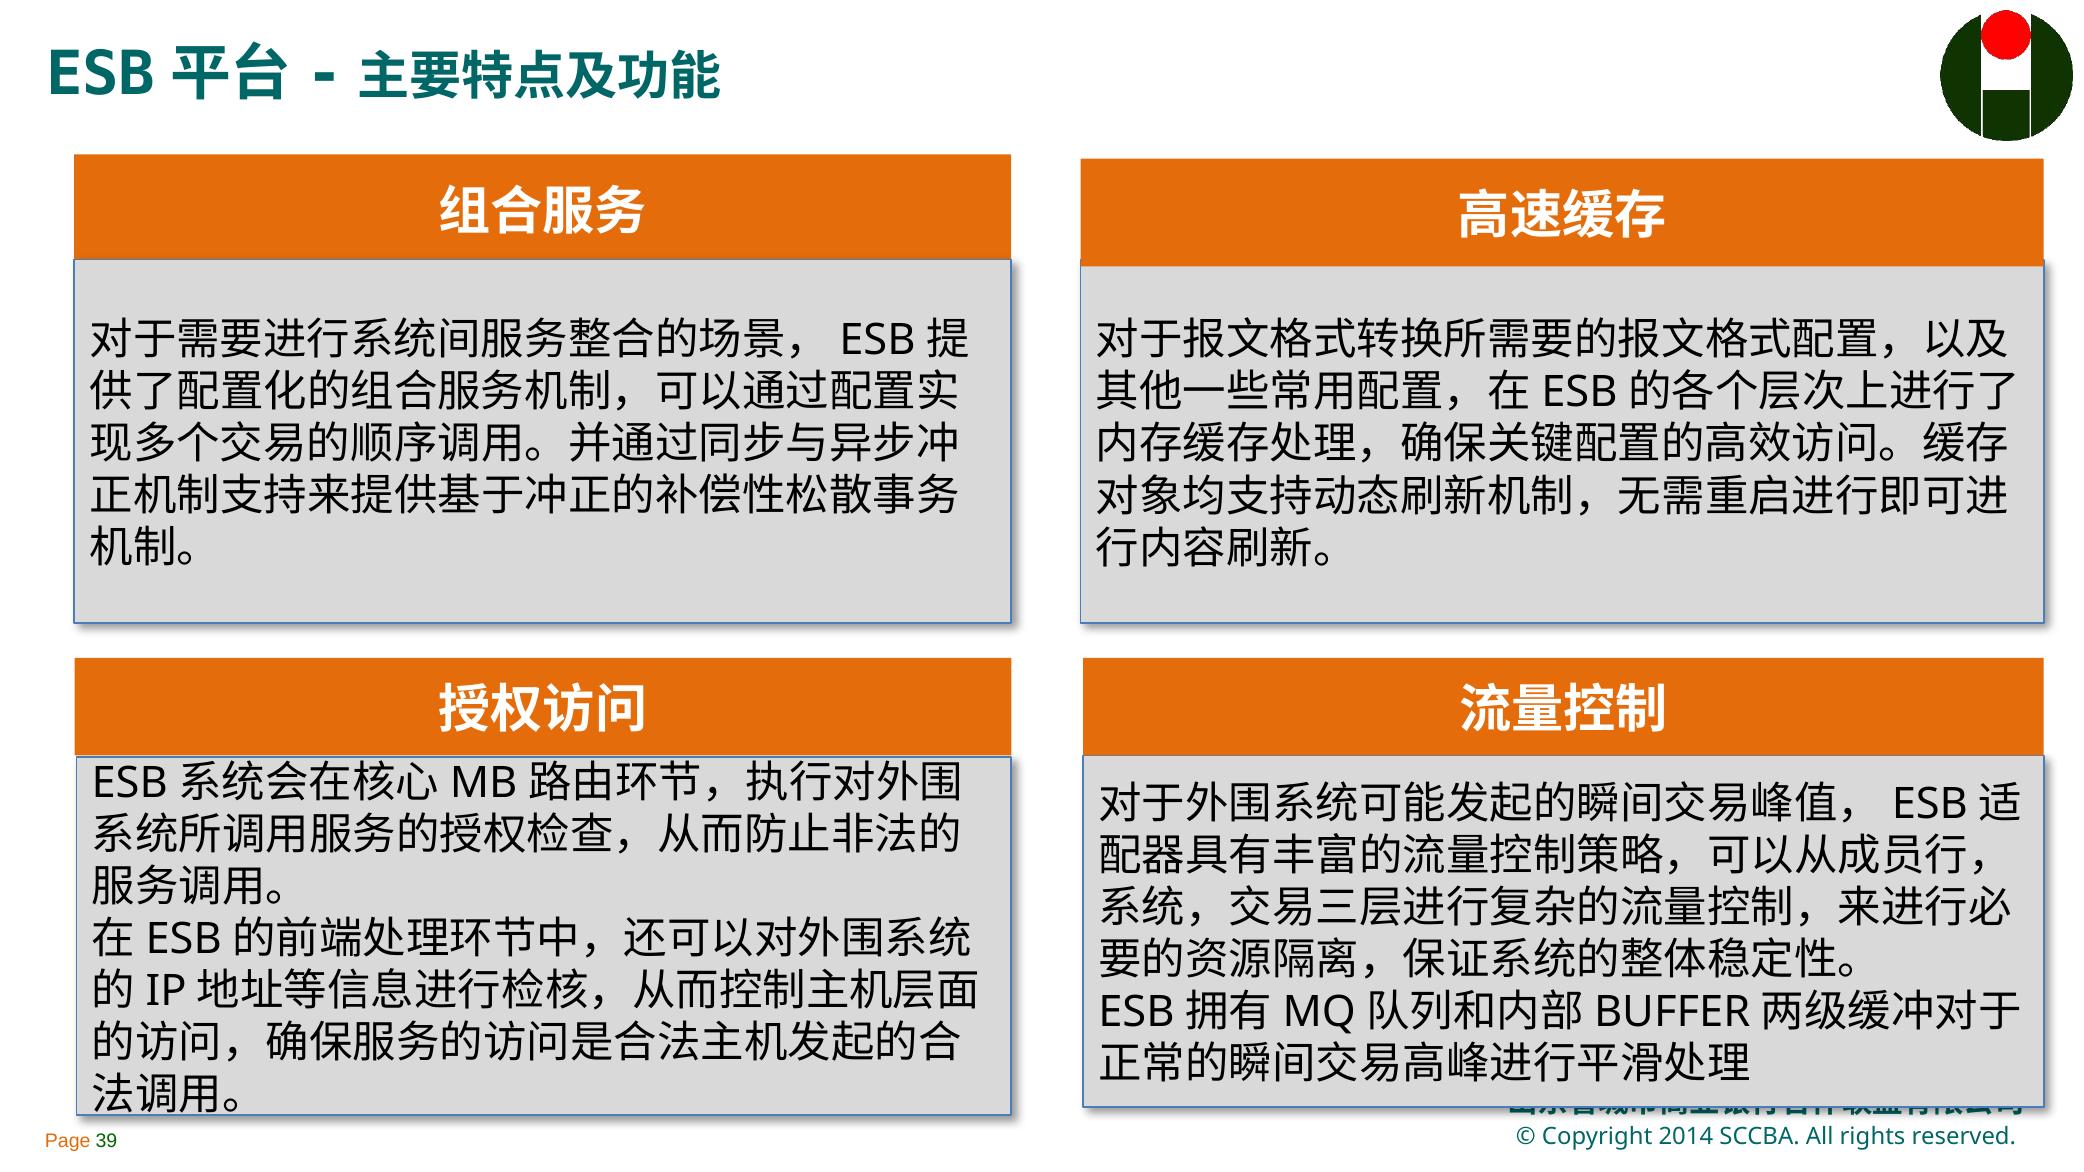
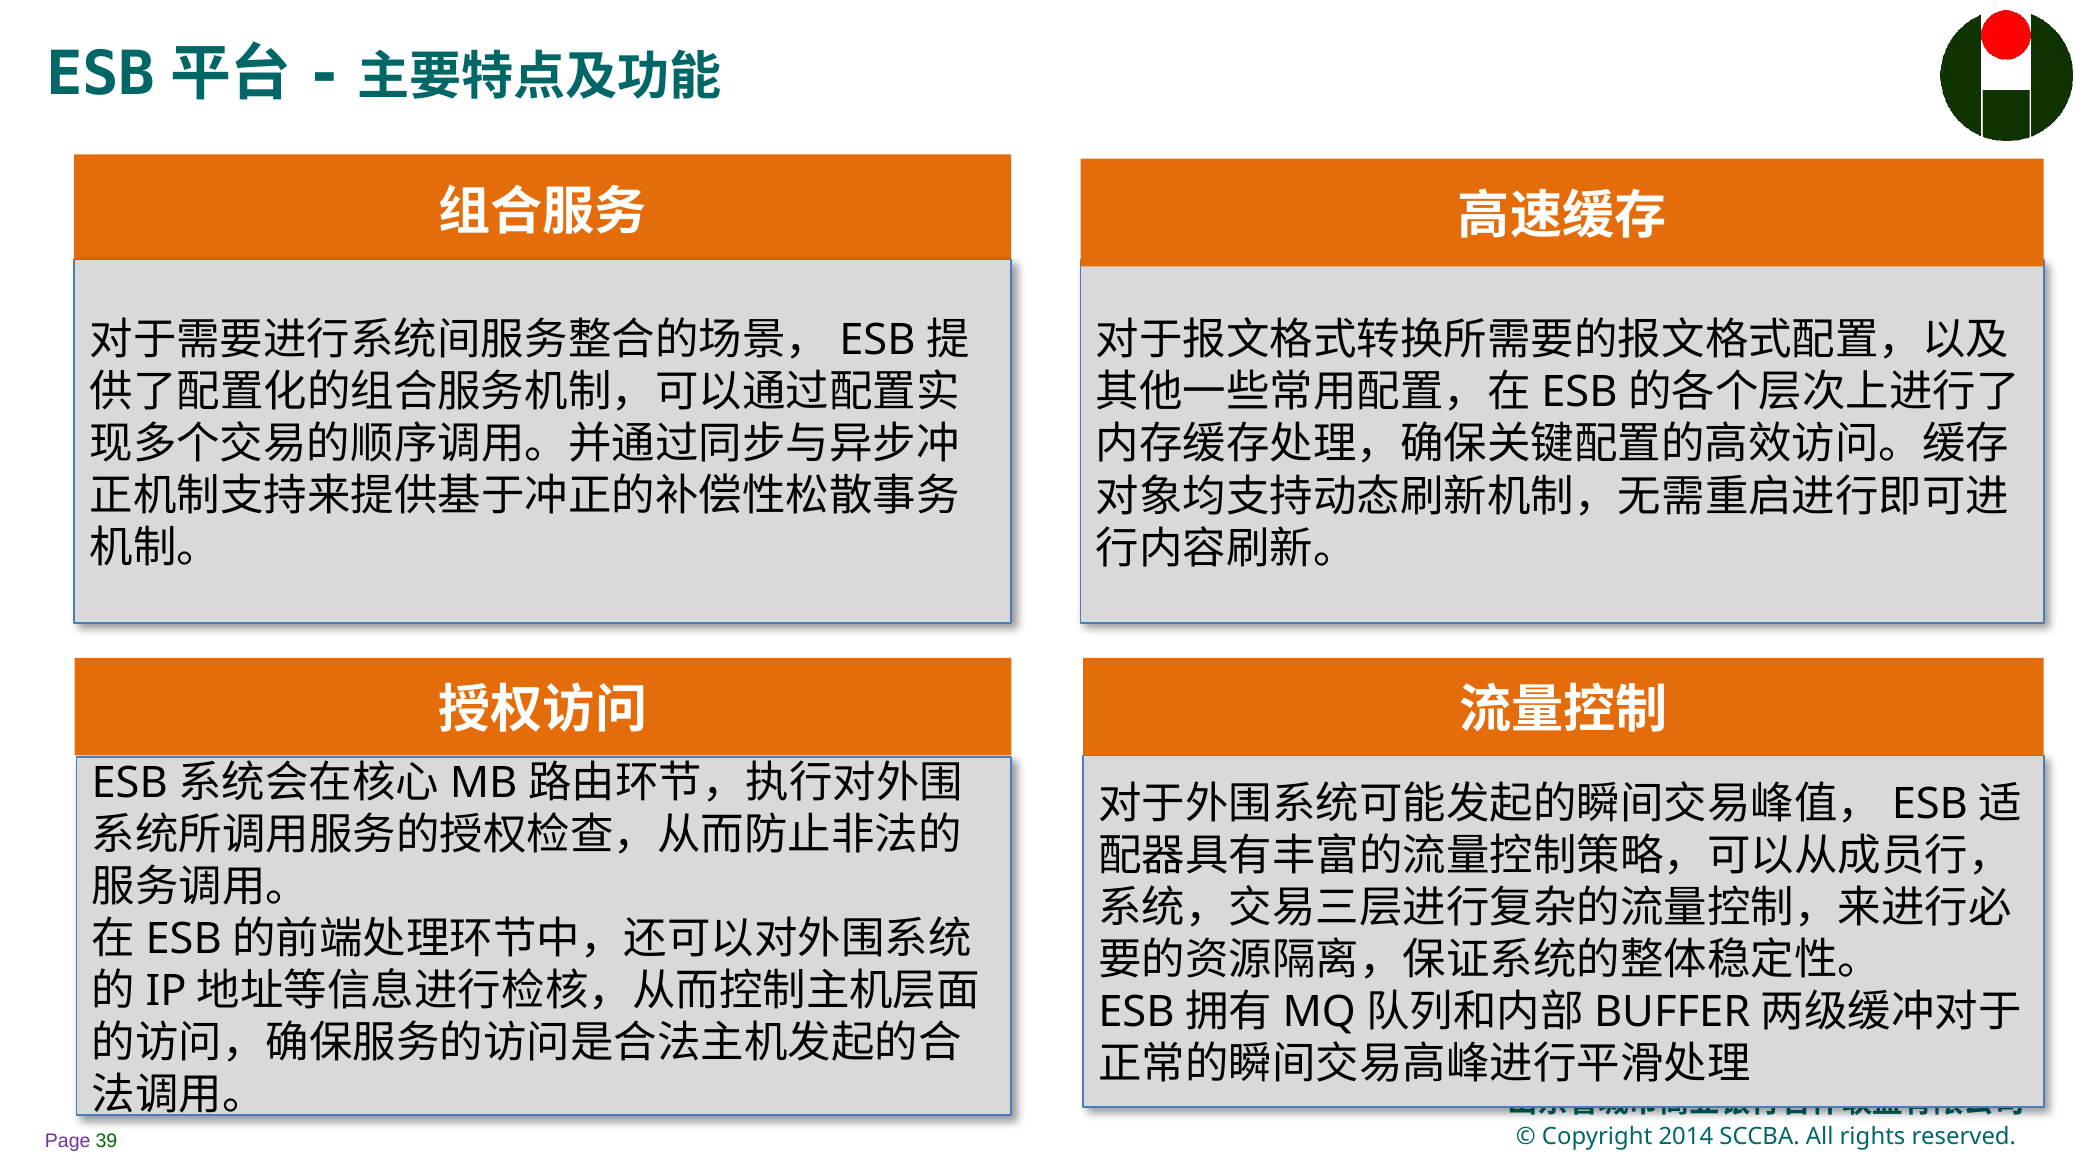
Page colour: orange -> purple (68, 1141)
